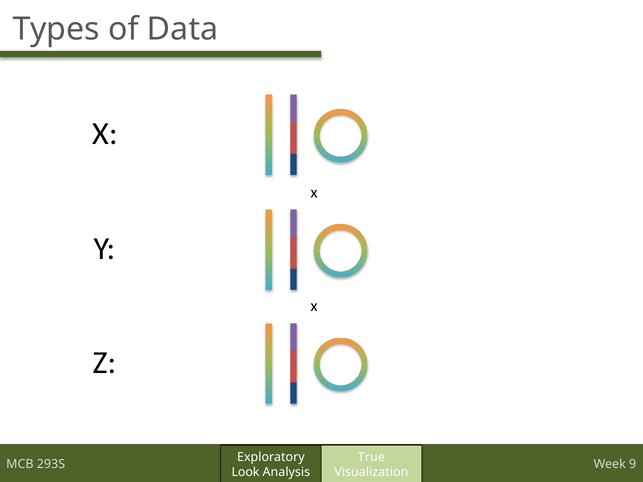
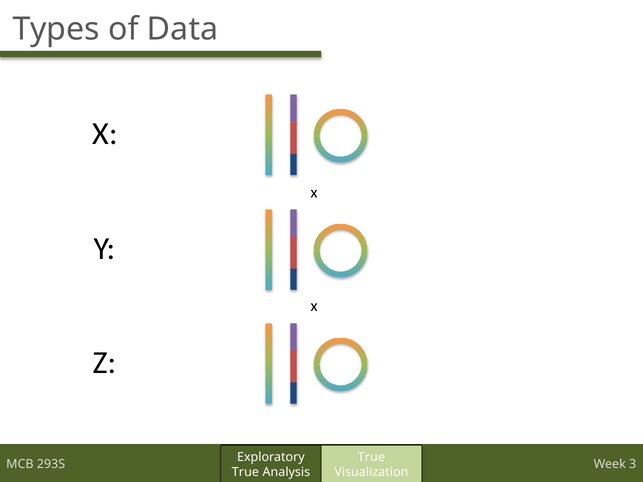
9: 9 -> 3 (633, 464)
Look: Look -> True (245, 473)
